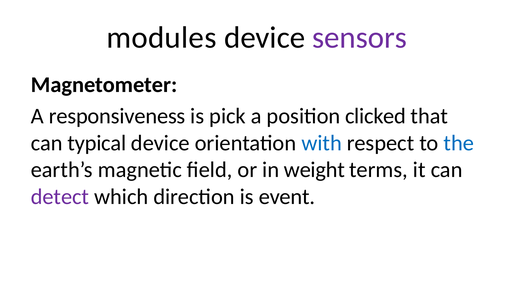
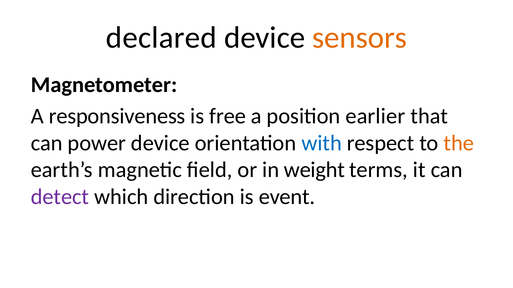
modules: modules -> declared (161, 38)
sensors colour: purple -> orange (360, 38)
pick: pick -> free (228, 116)
clicked: clicked -> earlier (375, 116)
typical: typical -> power (97, 143)
the colour: blue -> orange (459, 143)
